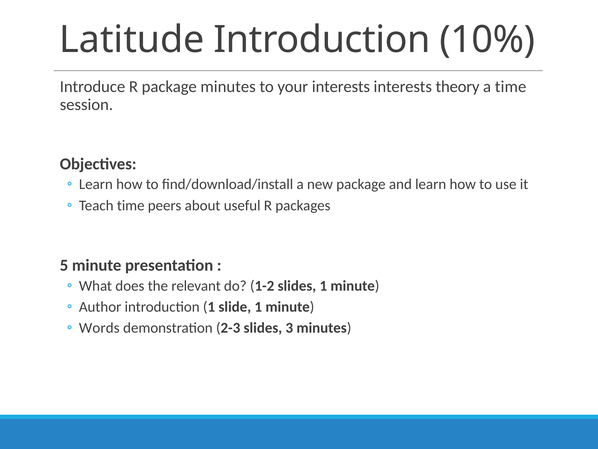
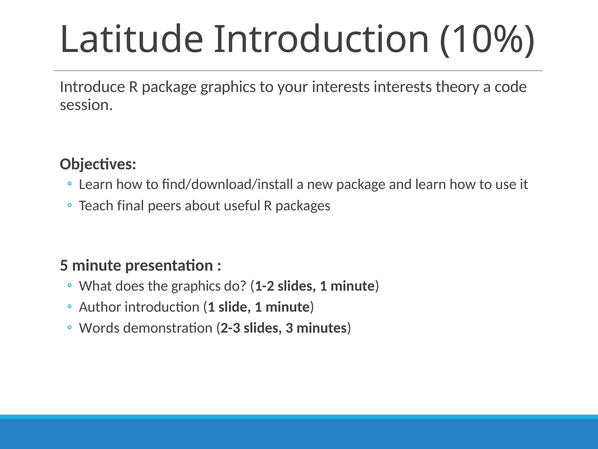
package minutes: minutes -> graphics (228, 87)
a time: time -> code (511, 87)
Teach time: time -> final (131, 205)
the relevant: relevant -> graphics (196, 286)
